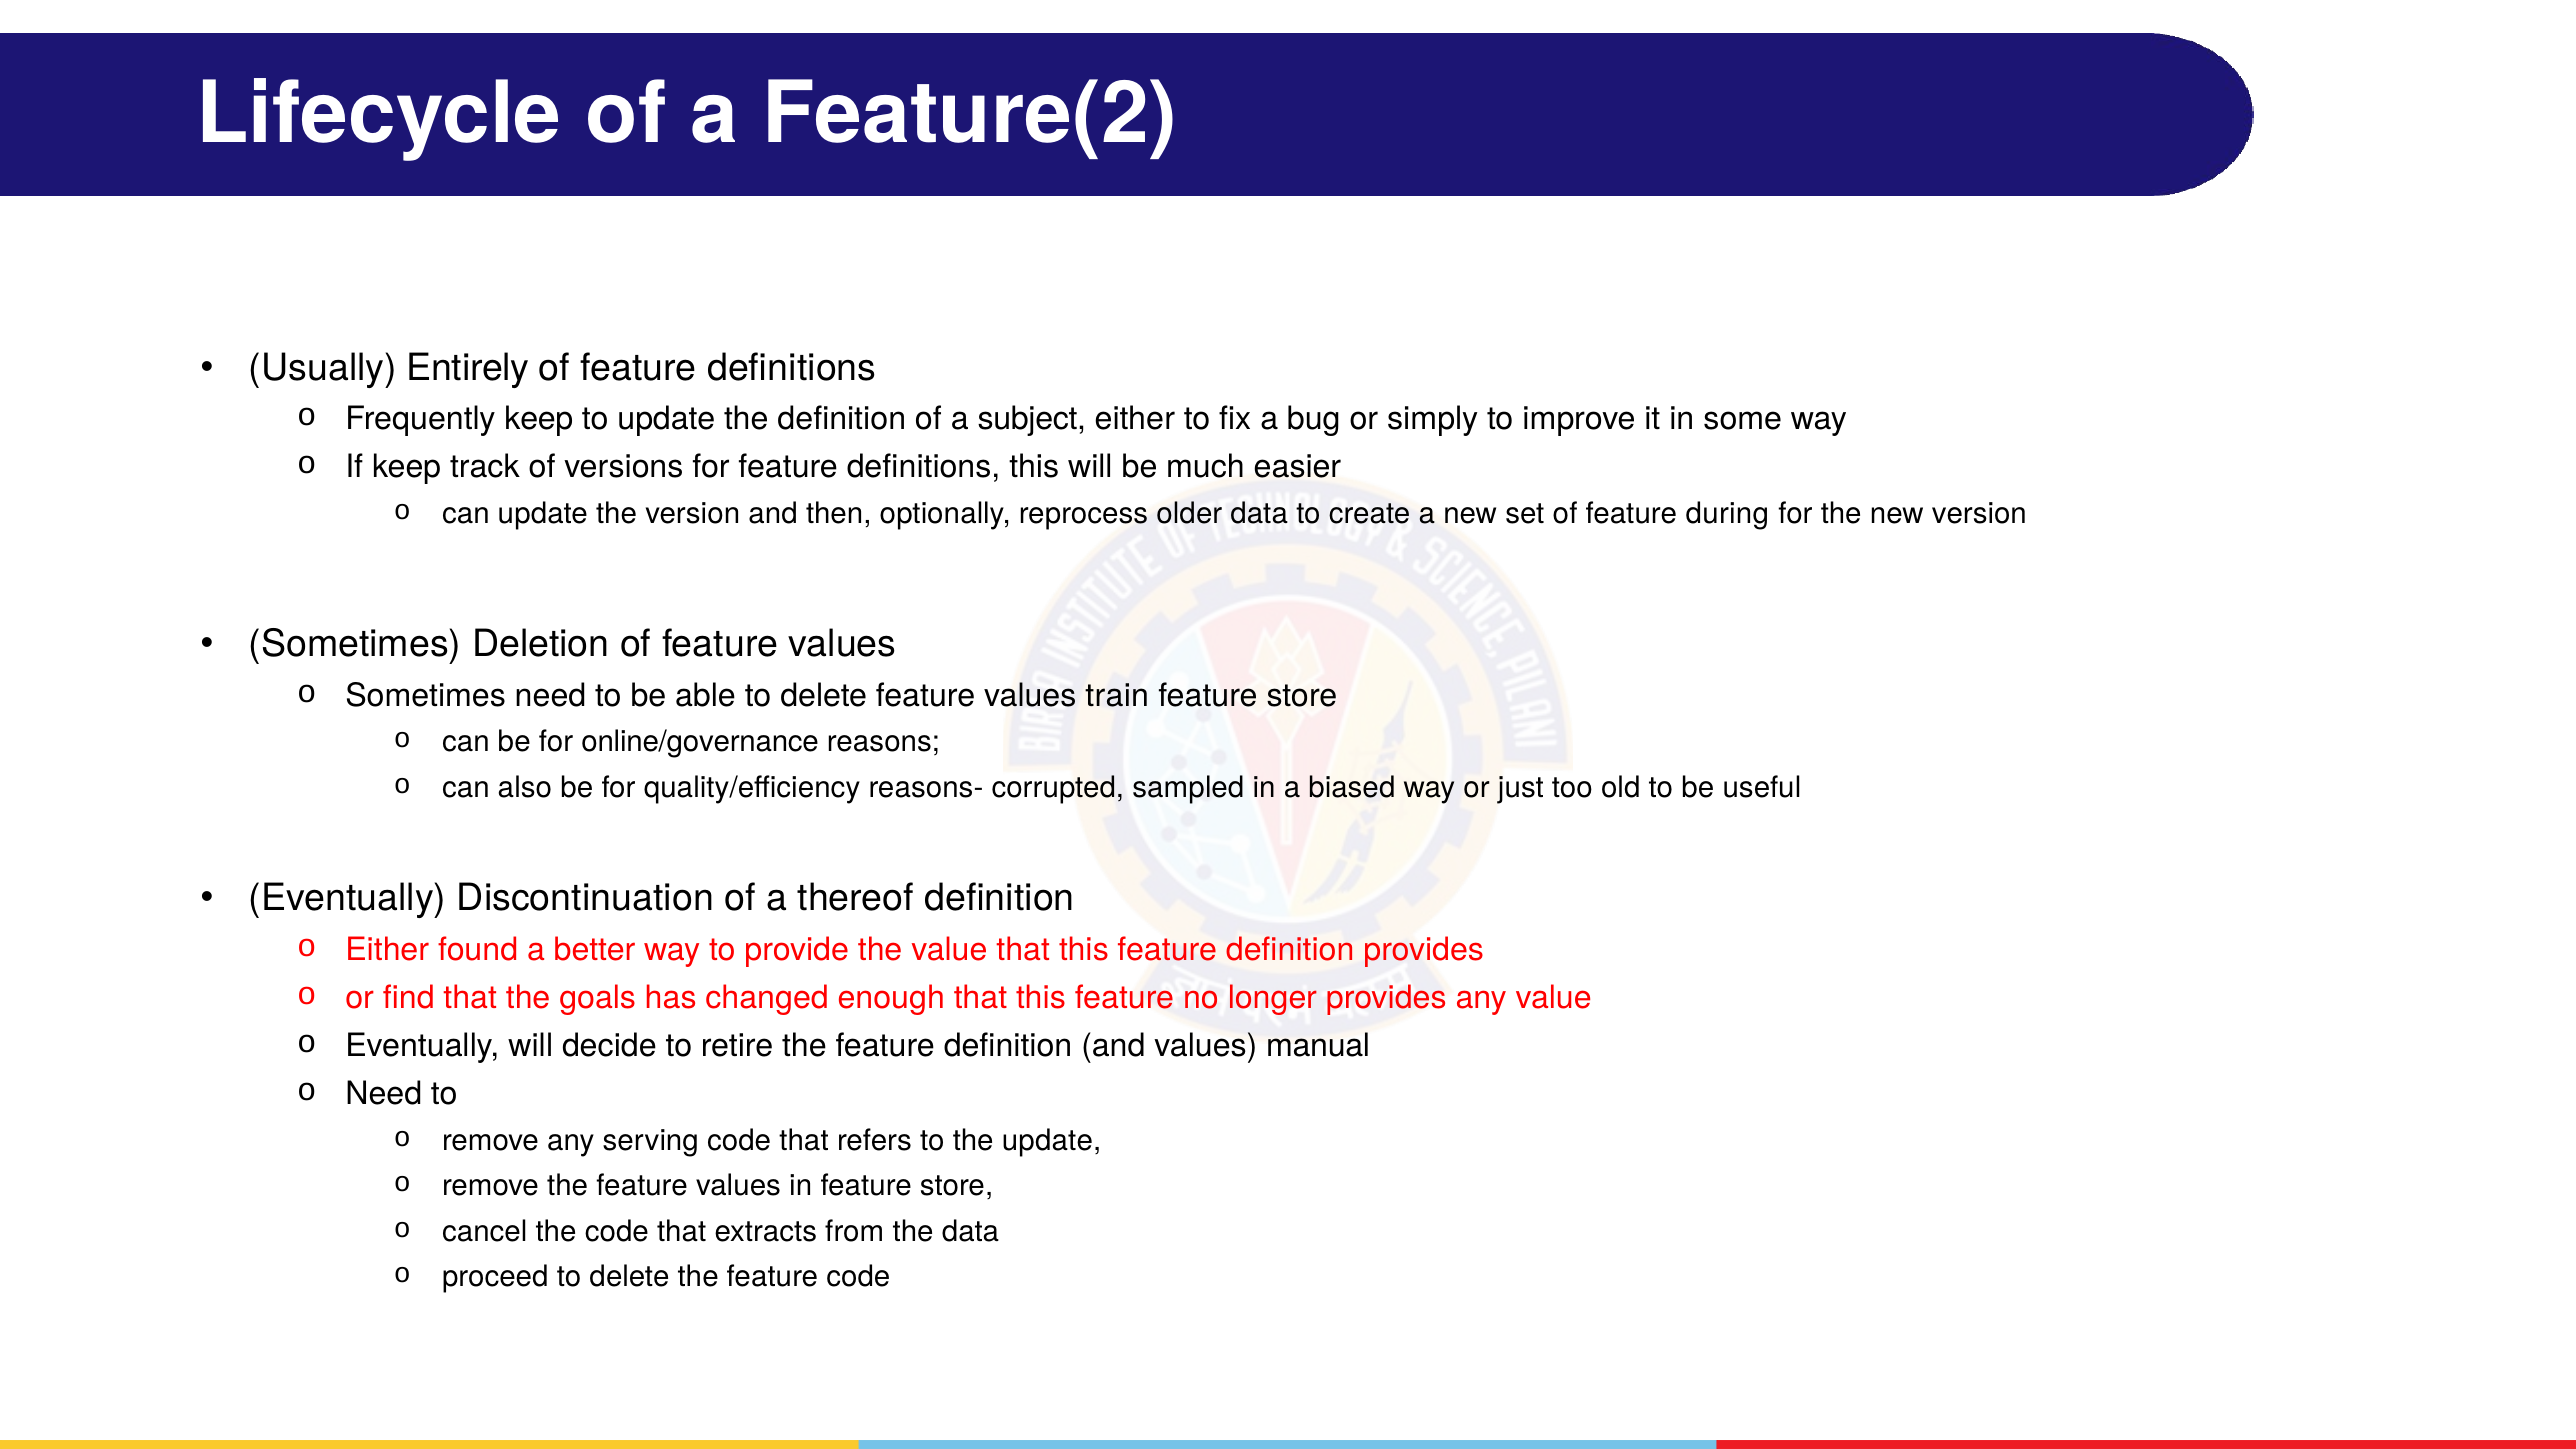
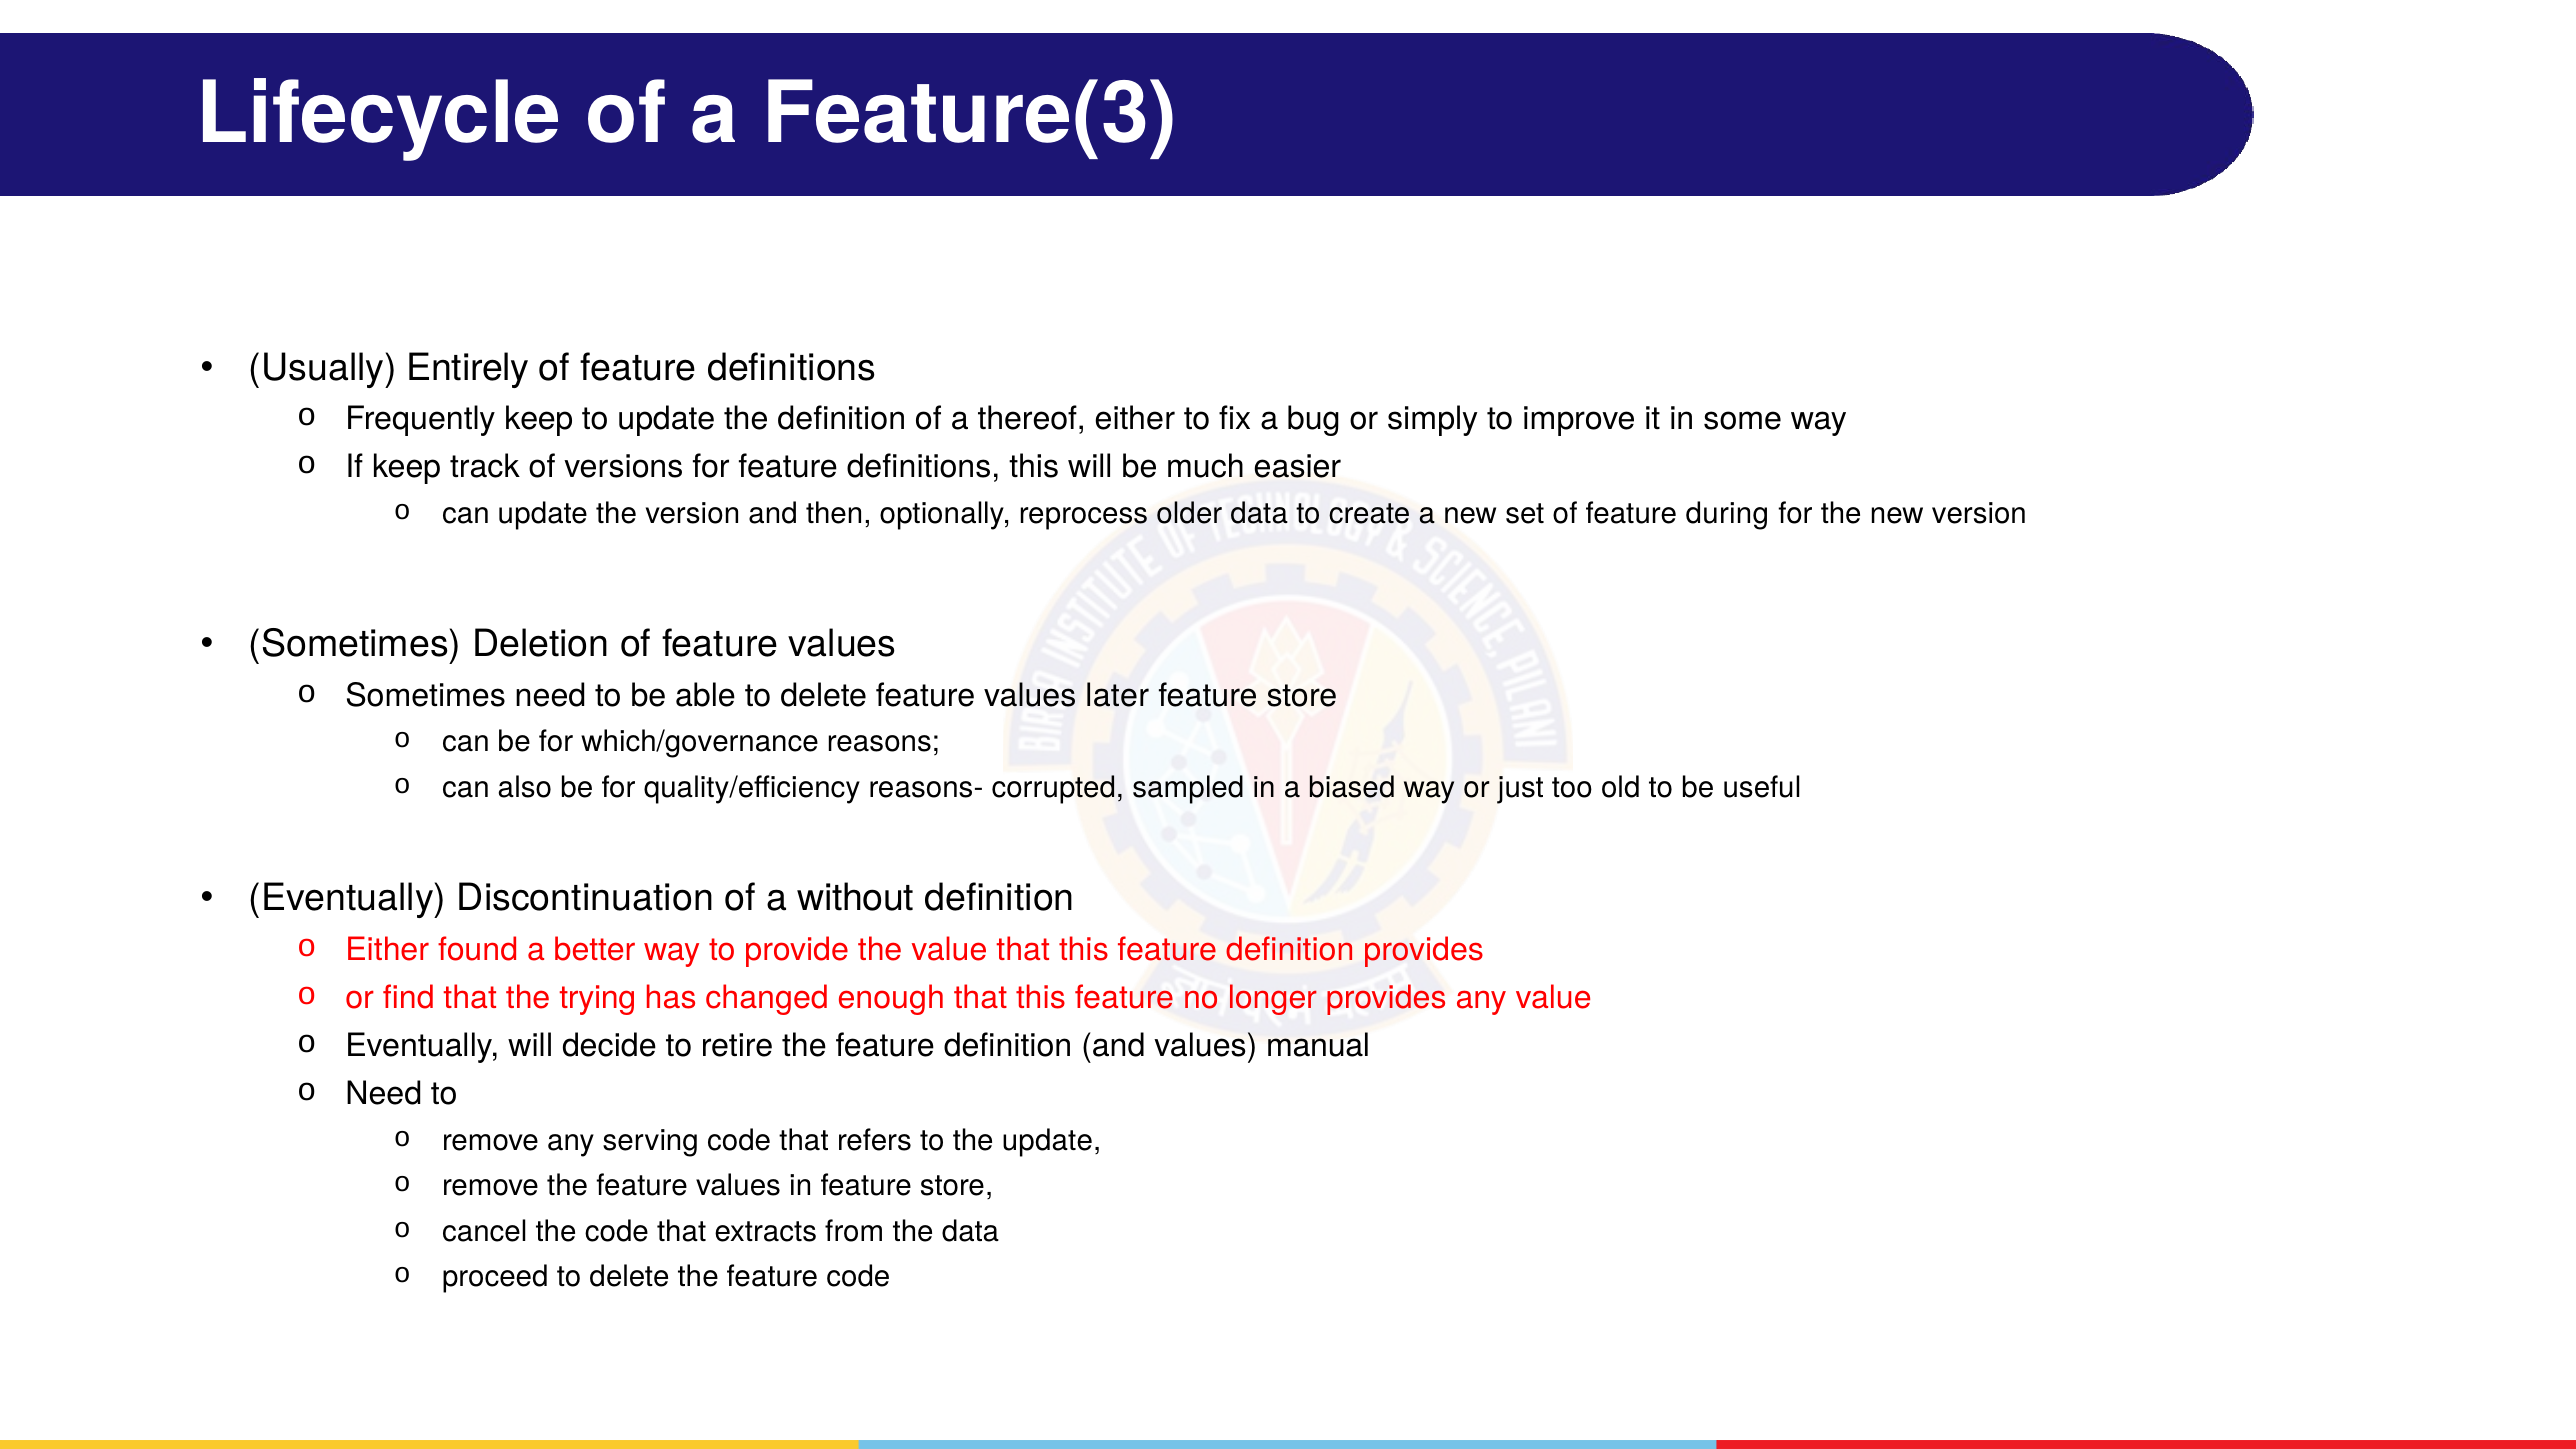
Feature(2: Feature(2 -> Feature(3 (970, 114)
subject: subject -> thereof (1032, 419)
train: train -> later (1117, 695)
online/governance: online/governance -> which/governance (700, 742)
thereof: thereof -> without (856, 899)
goals: goals -> trying (598, 998)
